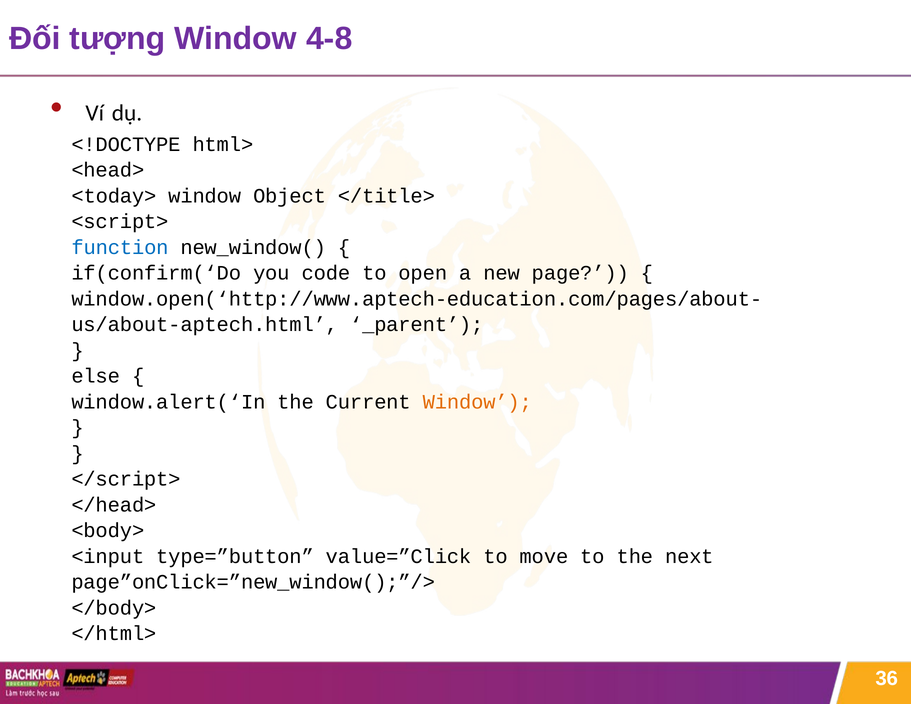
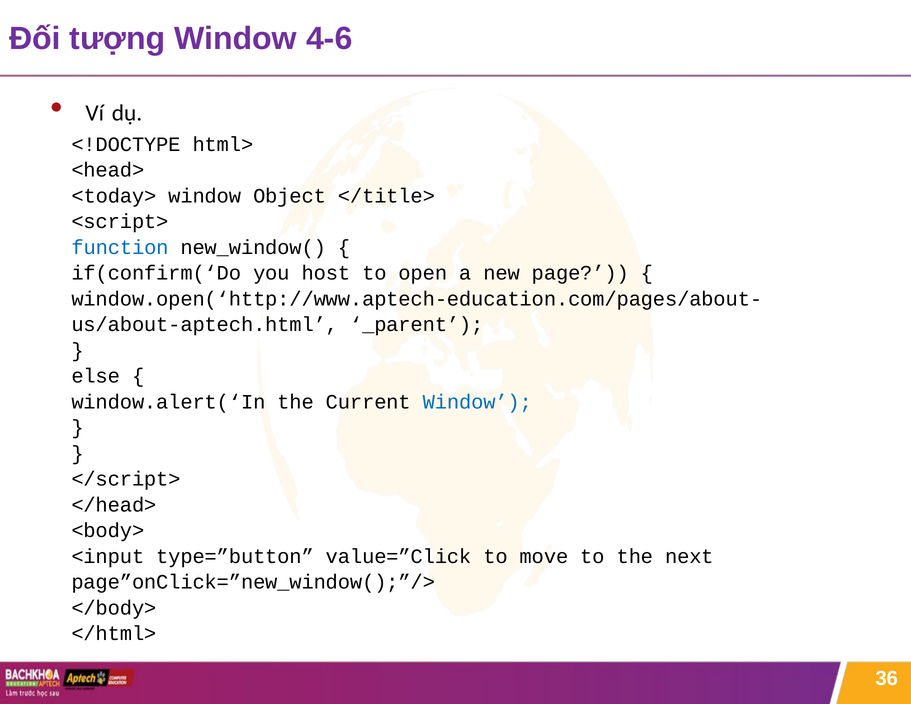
4-8: 4-8 -> 4-6 (329, 39)
code: code -> host (326, 273)
Window colour: orange -> blue (477, 402)
